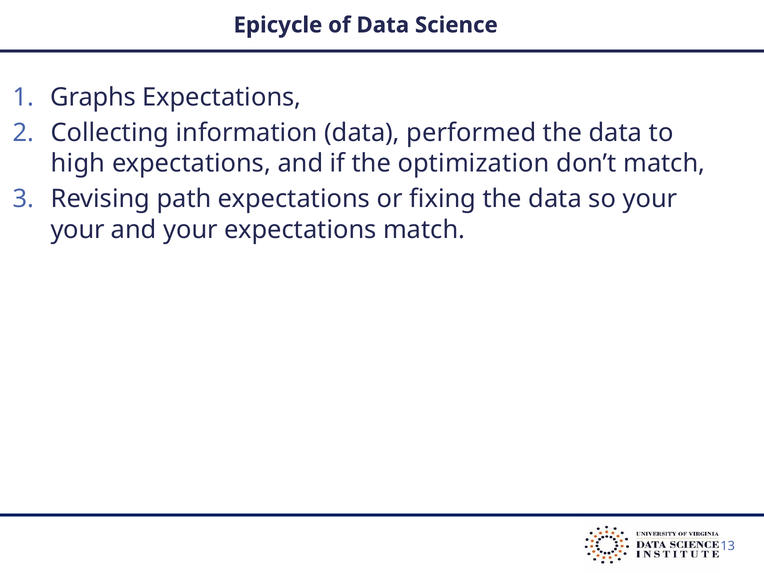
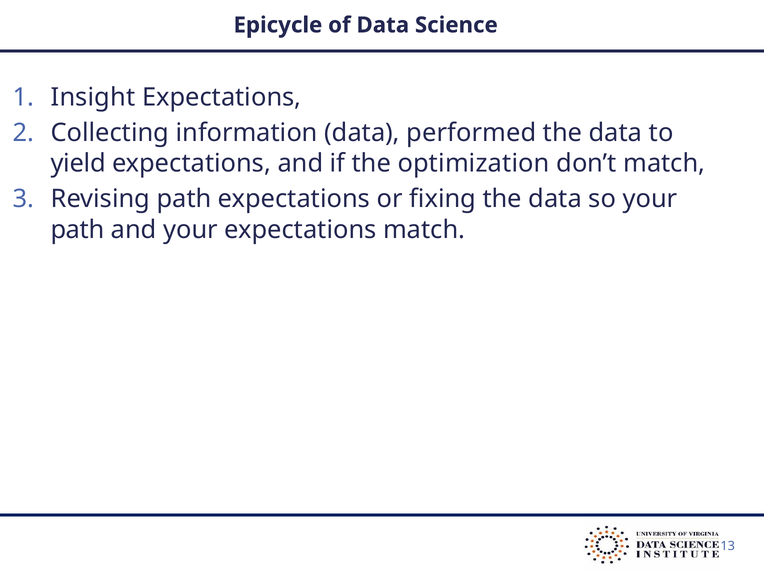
Graphs: Graphs -> Insight (93, 97)
high: high -> yield (78, 163)
your: your -> path (78, 230)
